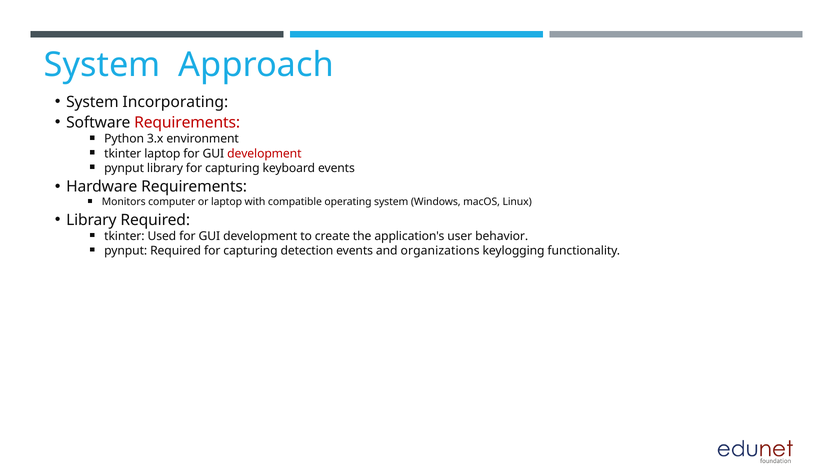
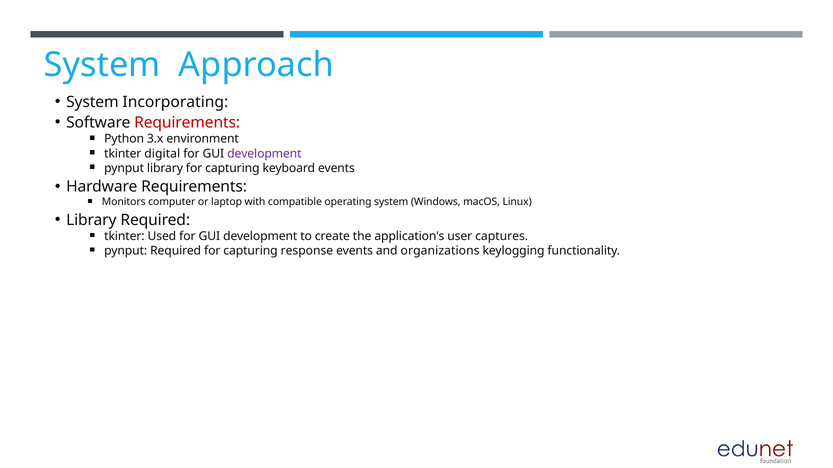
tkinter laptop: laptop -> digital (162, 154)
development colour: red -> purple (264, 154)
behavior: behavior -> captures (502, 237)
detection: detection -> response (307, 251)
